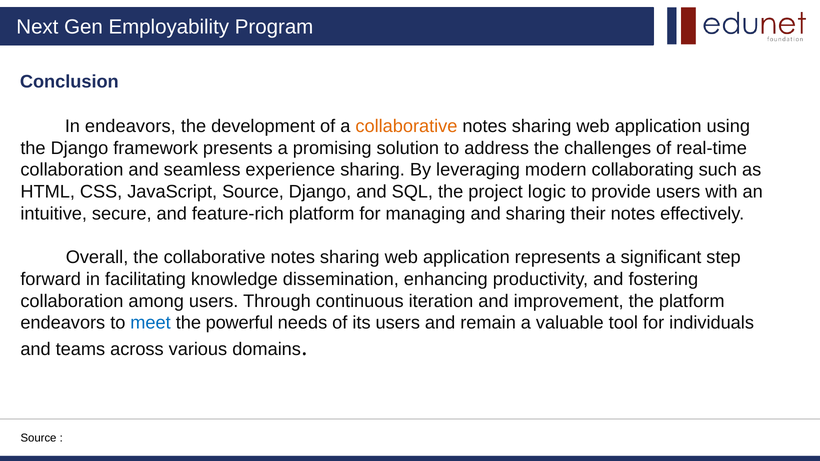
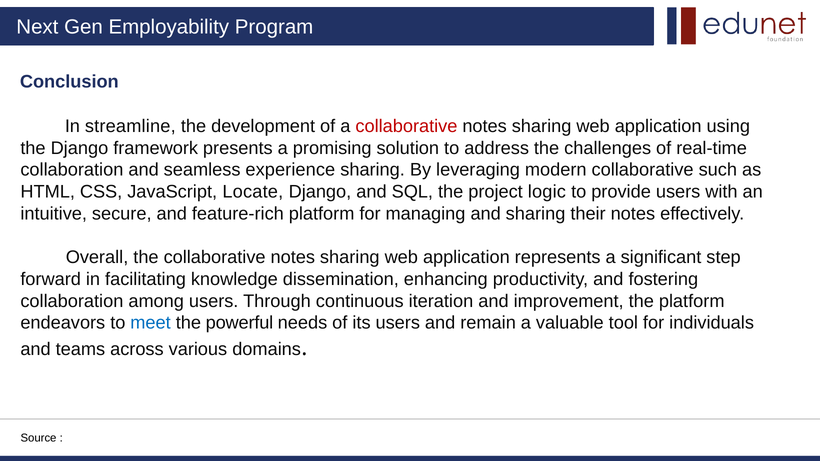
In endeavors: endeavors -> streamline (130, 126)
collaborative colour: orange -> red (406, 126)
modern collaborating: collaborating -> collaborative (643, 170)
JavaScript Source: Source -> Locate (253, 192)
